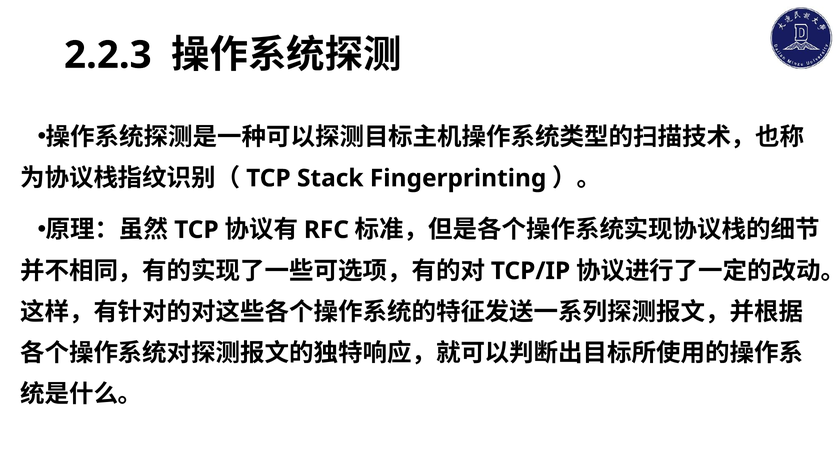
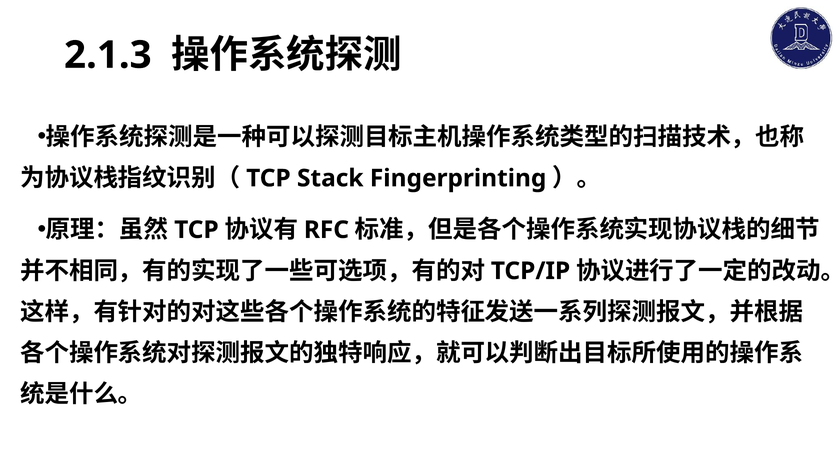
2.2.3: 2.2.3 -> 2.1.3 (108, 55)
